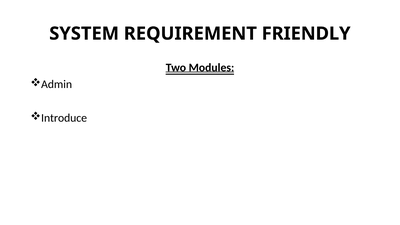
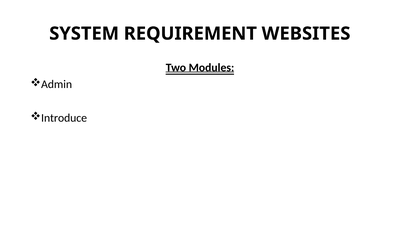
FRIENDLY: FRIENDLY -> WEBSITES (306, 34)
